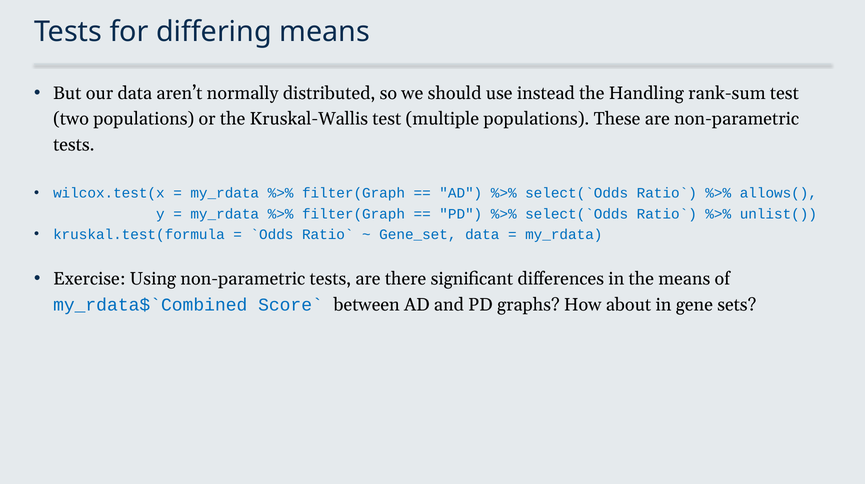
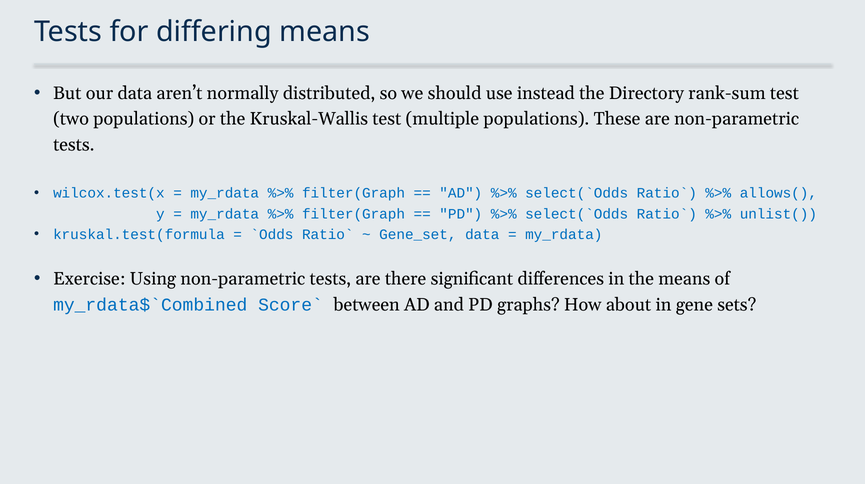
Handling: Handling -> Directory (646, 93)
